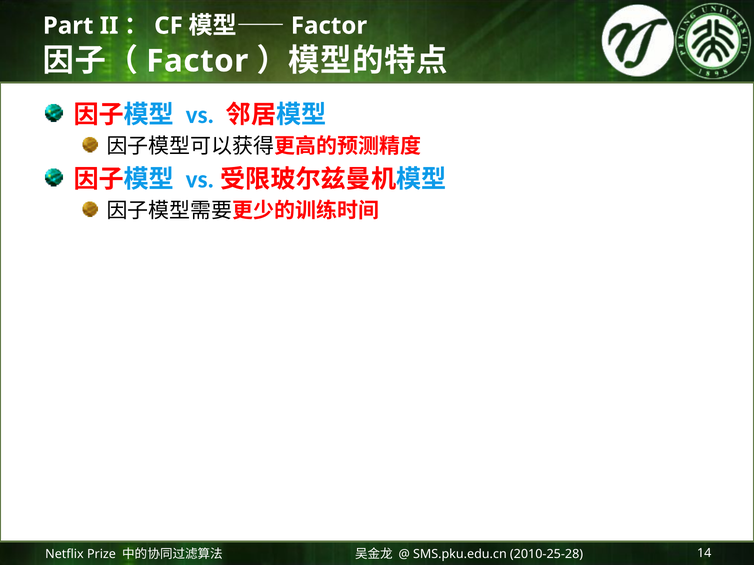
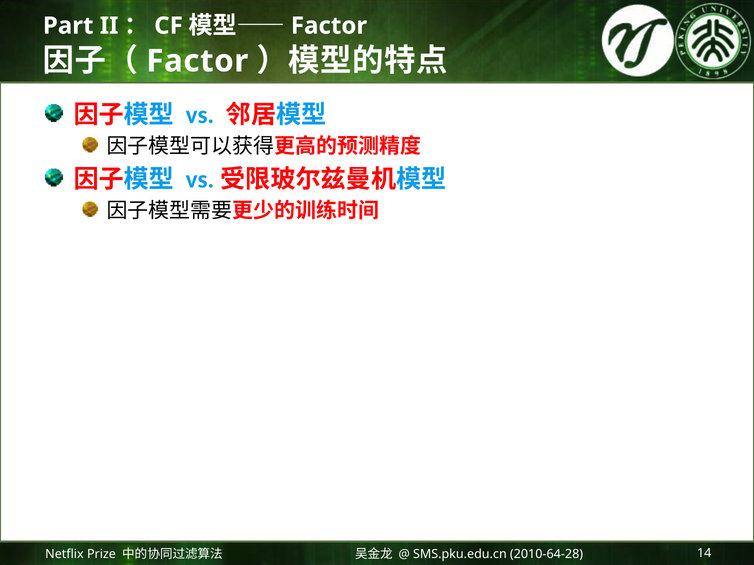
2010-25-28: 2010-25-28 -> 2010-64-28 (547, 555)
